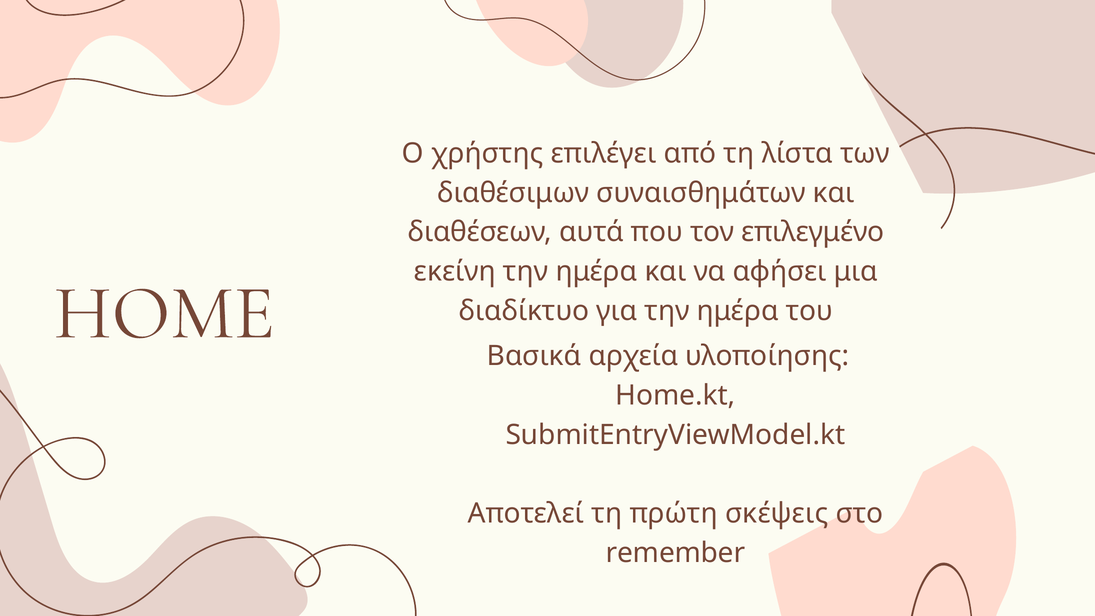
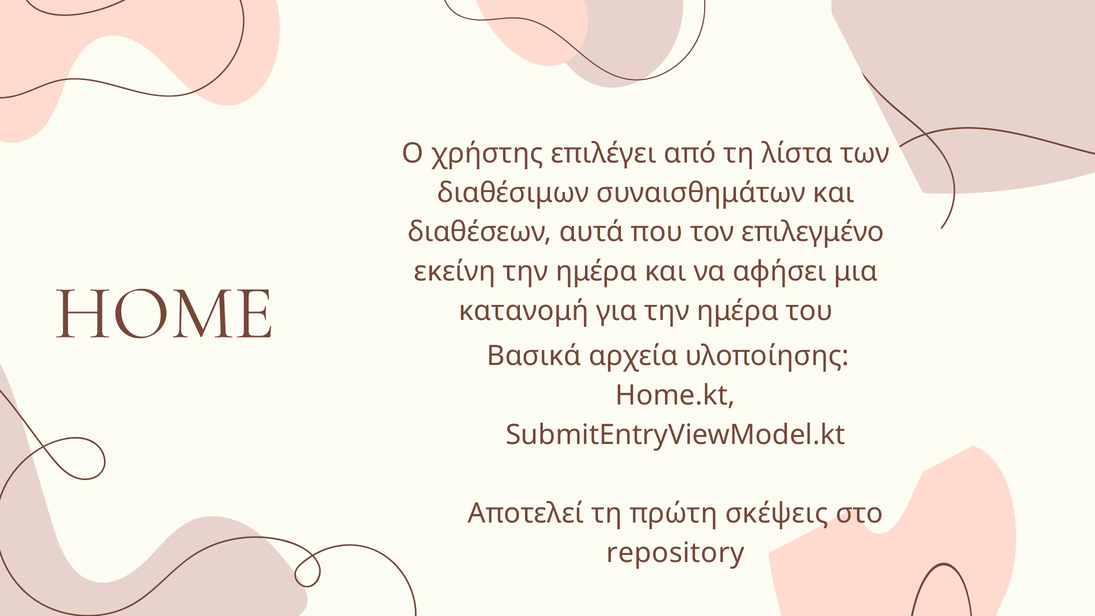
διαδίκτυο: διαδίκτυο -> κατανομή (524, 311)
remember: remember -> repository (675, 553)
